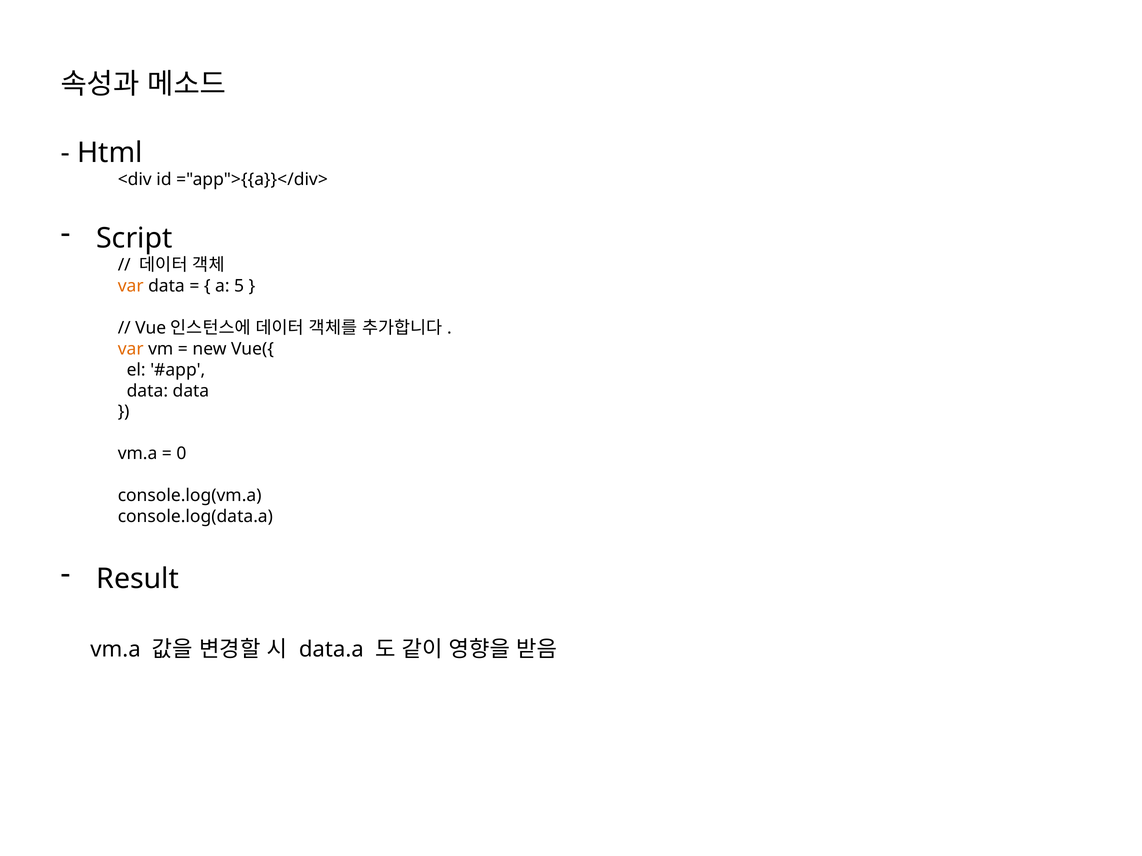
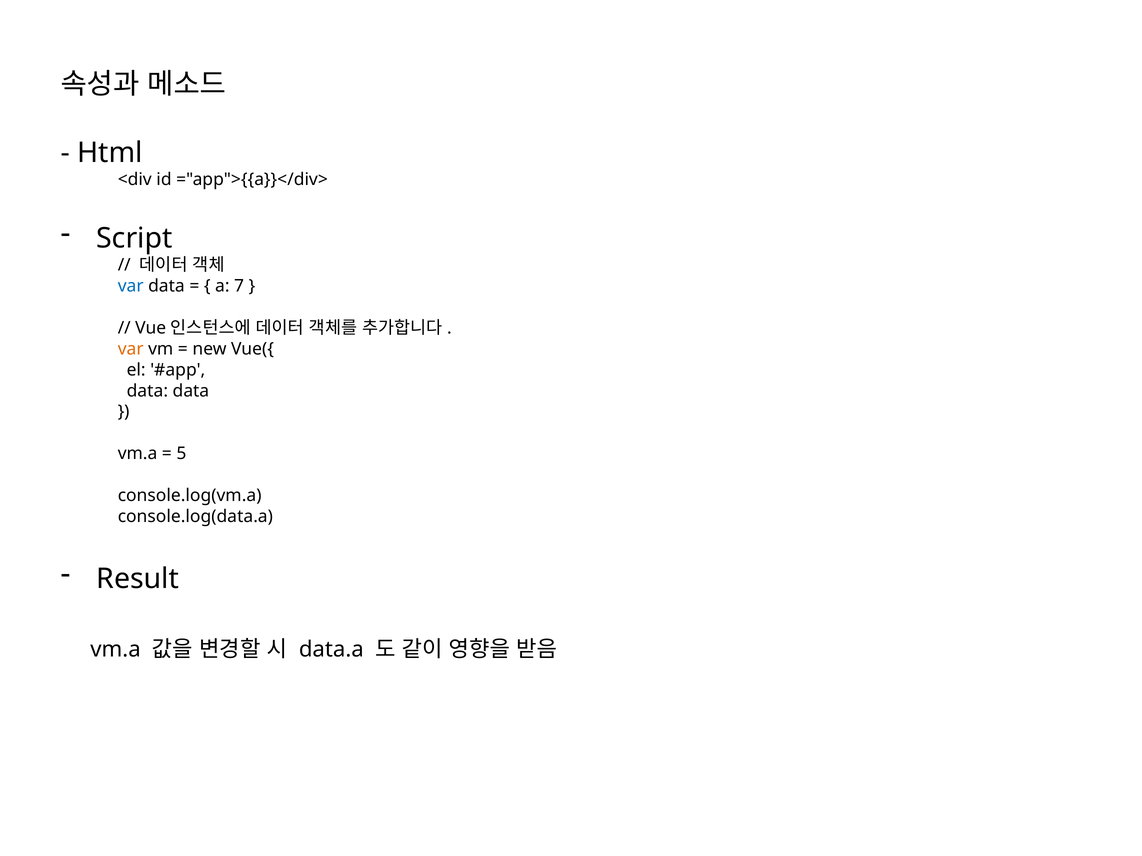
var colour: orange -> blue (131, 286)
5: 5 -> 7 (239, 286)
0: 0 -> 5 (181, 454)
